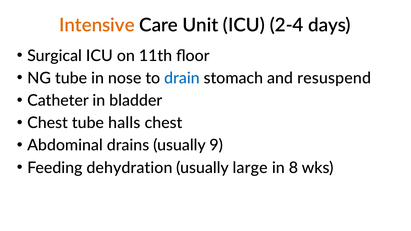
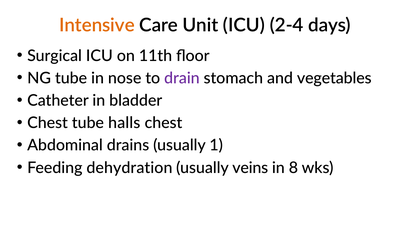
drain colour: blue -> purple (182, 78)
resuspend: resuspend -> vegetables (334, 78)
9: 9 -> 1 (216, 146)
large: large -> veins (250, 168)
